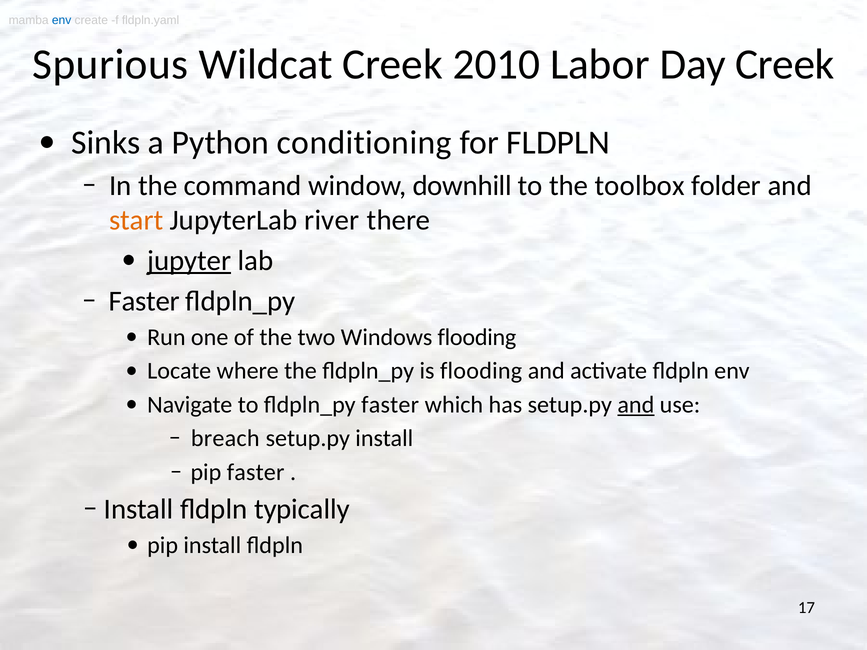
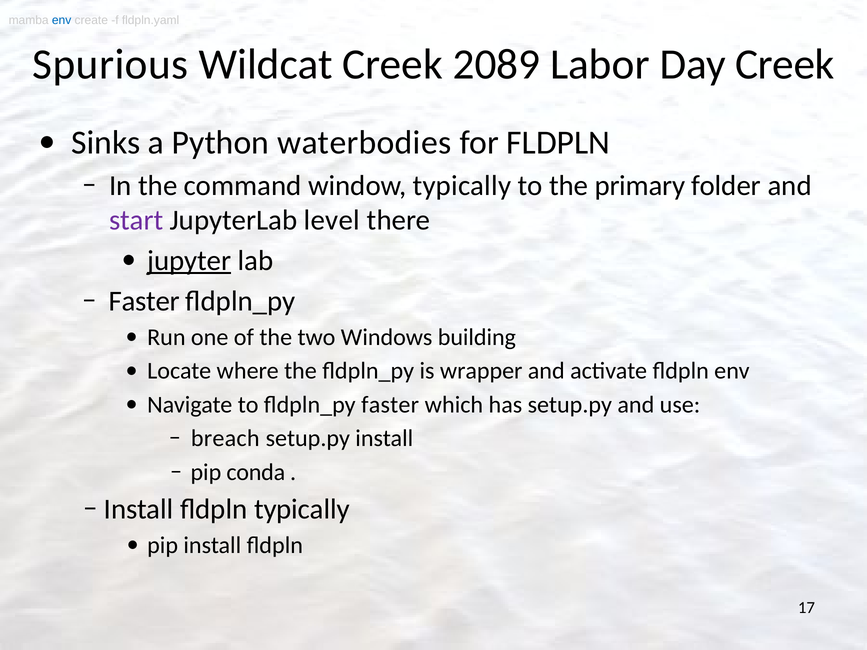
2010: 2010 -> 2089 (496, 64)
conditioning: conditioning -> waterbodies (364, 143)
window downhill: downhill -> typically (462, 186)
toolbox: toolbox -> primary (640, 186)
start colour: orange -> purple (136, 220)
river: river -> level (332, 220)
Windows flooding: flooding -> building (477, 337)
is flooding: flooding -> wrapper (481, 371)
and underline: present -> none (636, 405)
pip faster: faster -> conda (256, 472)
